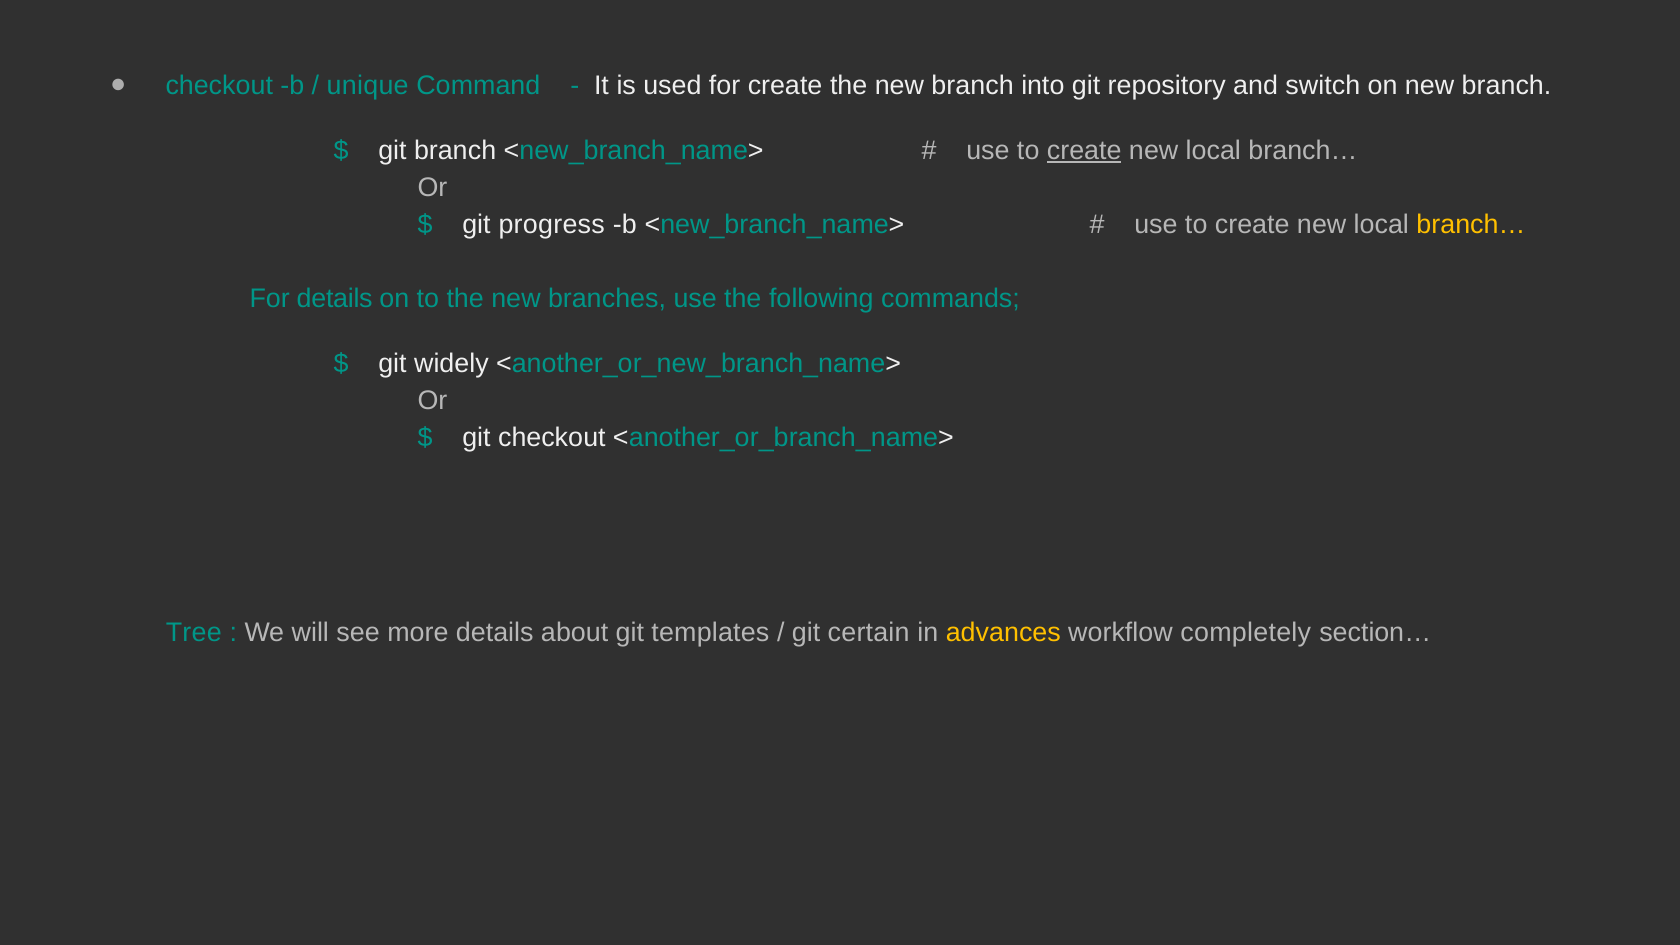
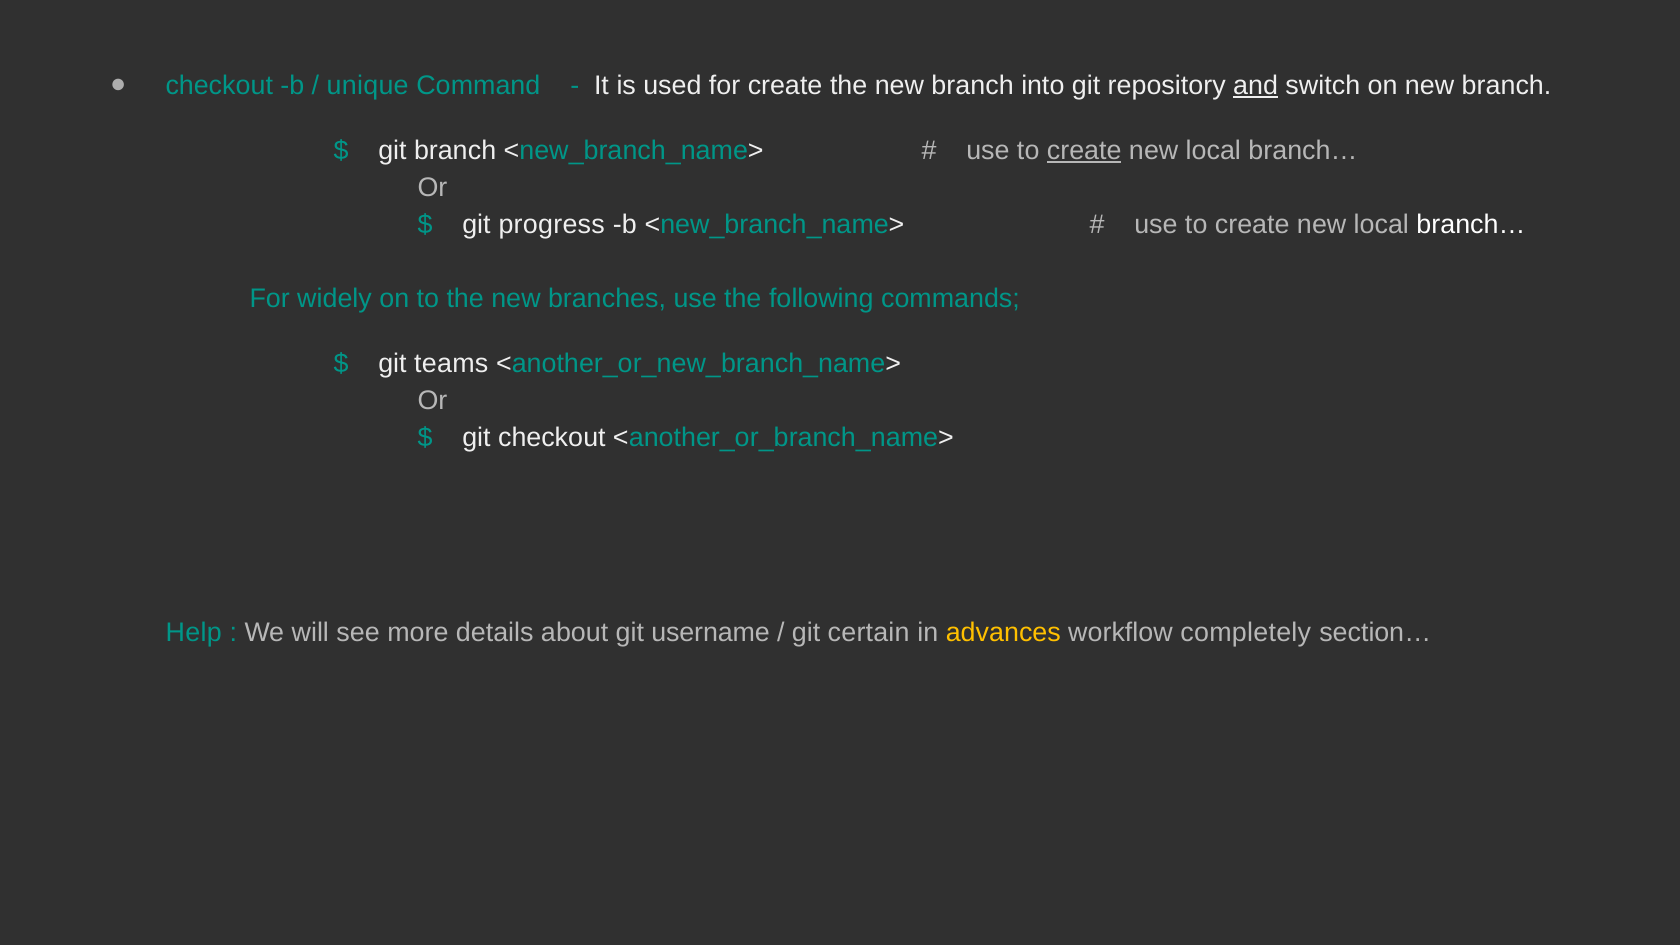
and underline: none -> present (1256, 85)
branch… colour: yellow -> white (1471, 224)
For details: details -> widely (335, 298)
widely: widely -> teams (451, 363)
Tree: Tree -> Help (194, 633)
templates: templates -> username (711, 633)
